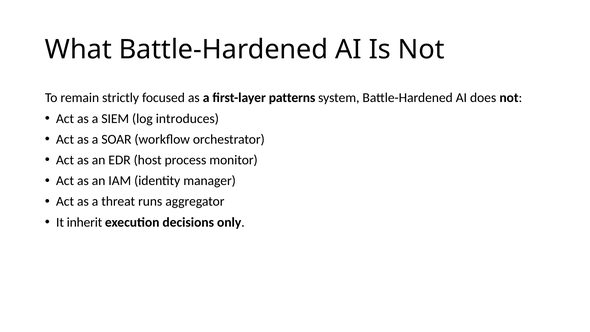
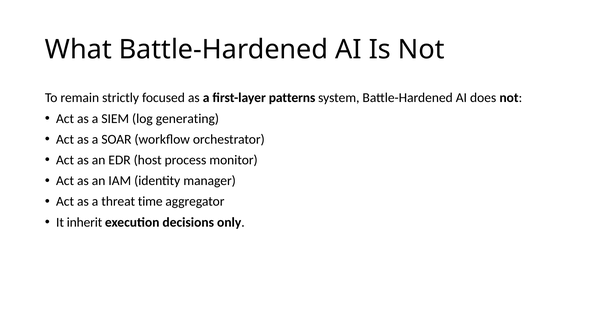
introduces: introduces -> generating (187, 118)
runs: runs -> time (150, 201)
